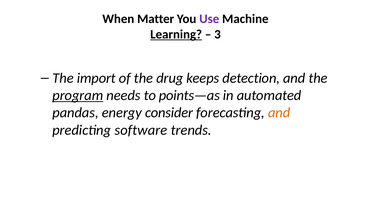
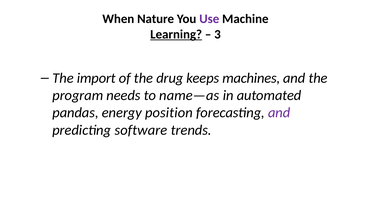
Matter: Matter -> Nature (156, 19)
detection: detection -> machines (251, 78)
program underline: present -> none (78, 95)
points—as: points—as -> name—as (189, 95)
consider: consider -> position (169, 113)
and colour: orange -> purple (279, 113)
